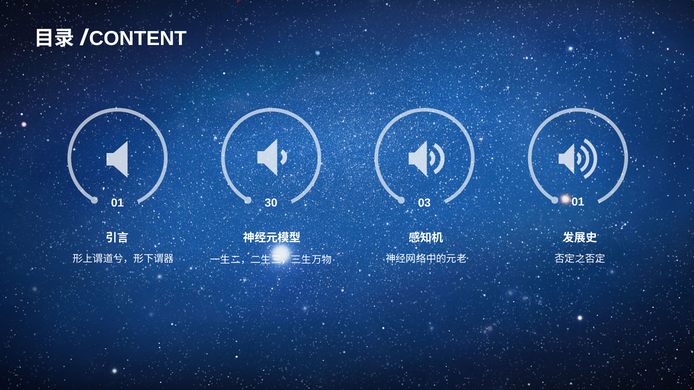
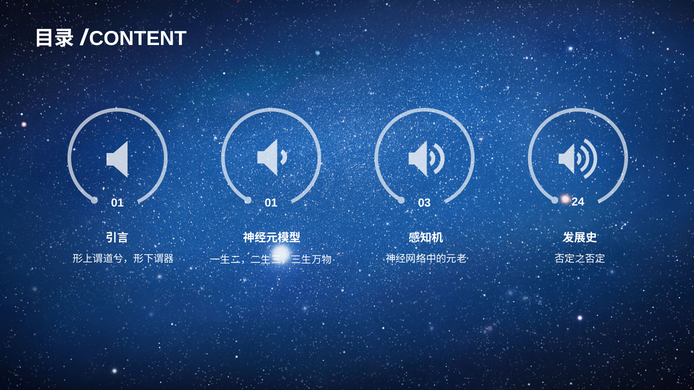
01 30: 30 -> 01 (271, 203)
03 01: 01 -> 24 (578, 202)
